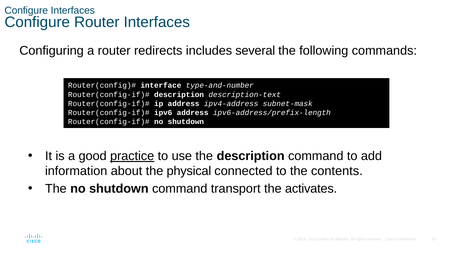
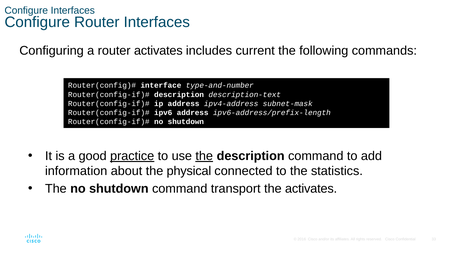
router redirects: redirects -> activates (158, 51)
several: several -> current (255, 51)
the underline: none -> present (204, 156)
contents: contents -> statistics (337, 171)
